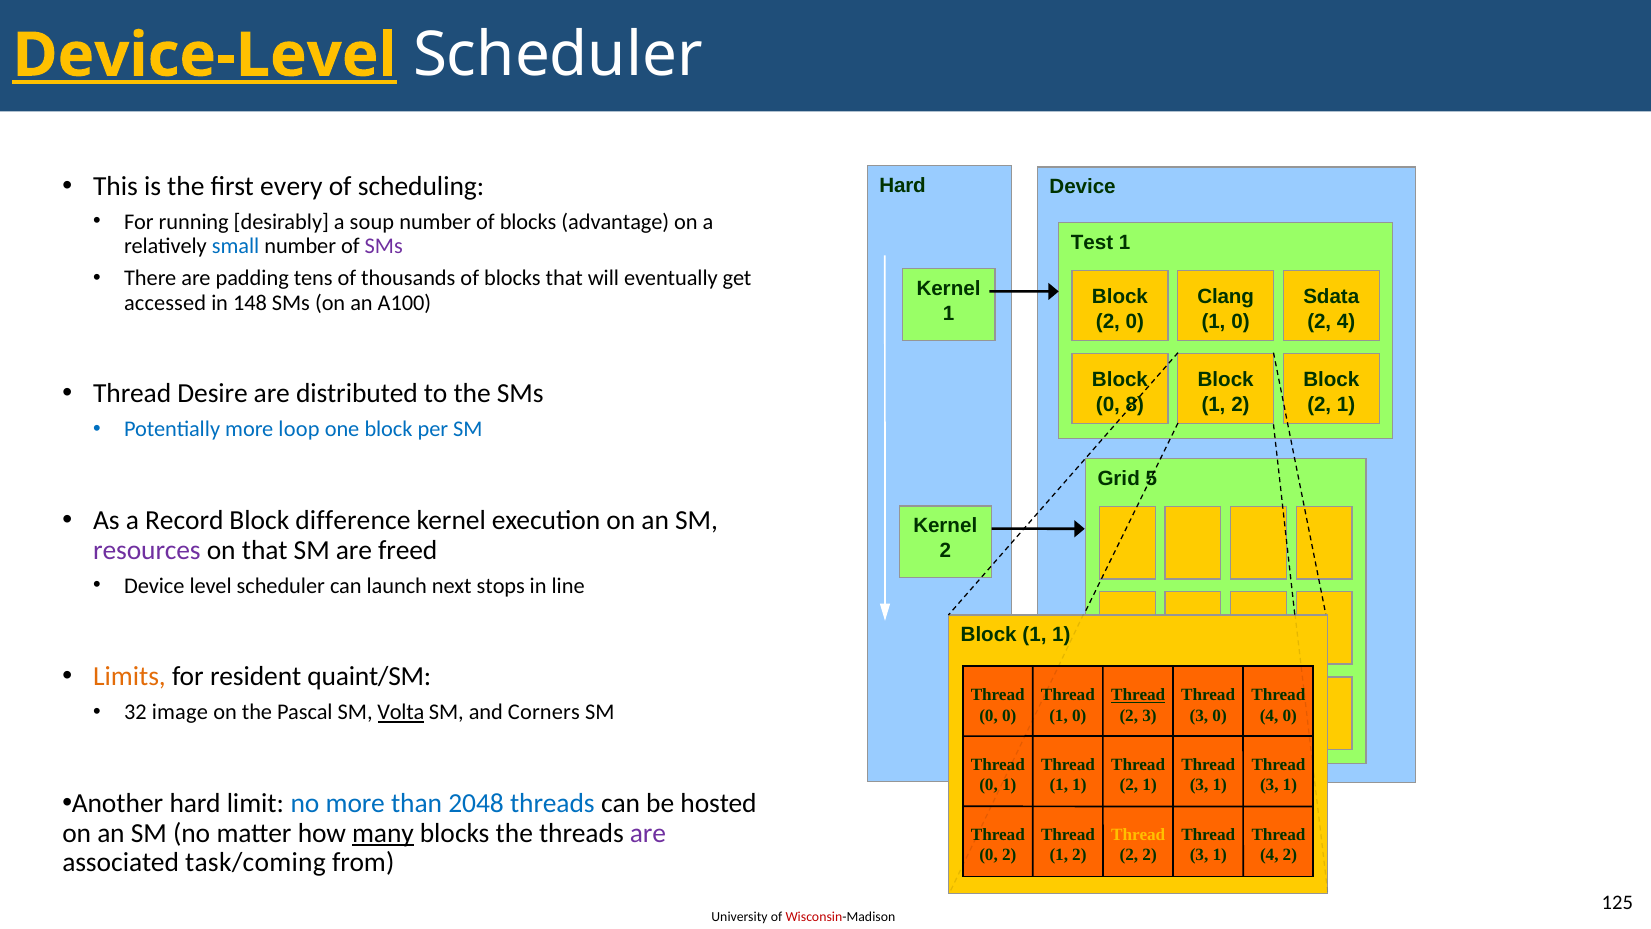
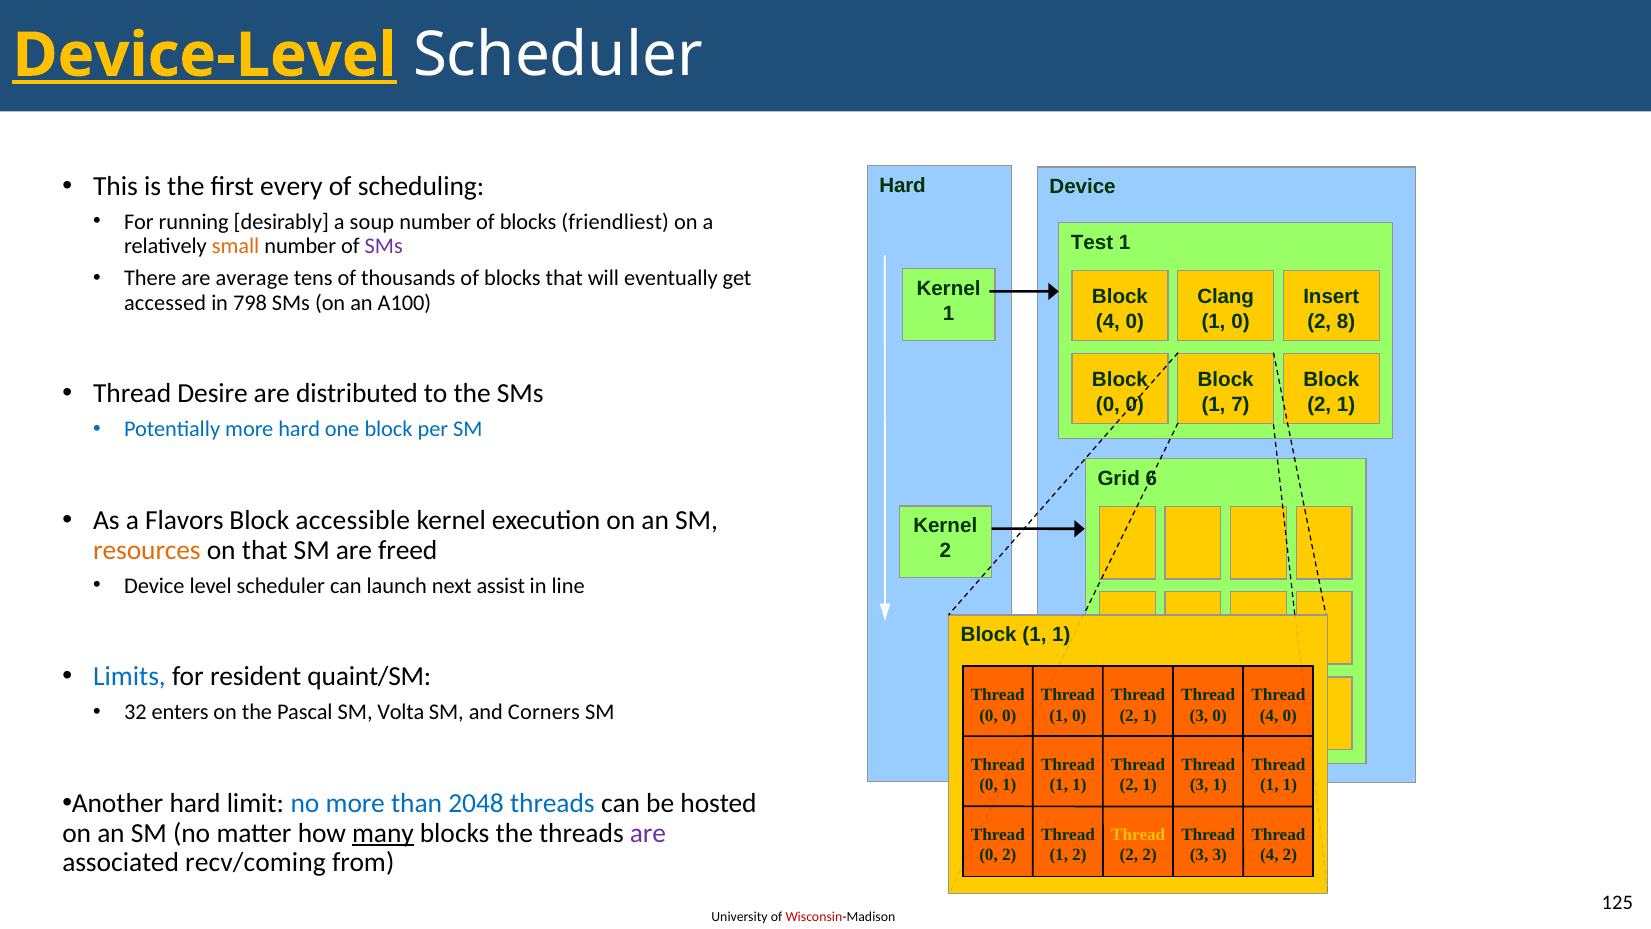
advantage: advantage -> friendliest (615, 222)
small colour: blue -> orange (236, 246)
padding: padding -> average (252, 278)
Sdata: Sdata -> Insert (1331, 297)
148: 148 -> 798 (250, 303)
2: 2 -> 4 (1108, 321)
2 4: 4 -> 8 (1346, 321)
8: 8 -> 0 (1135, 404)
2: 2 -> 7 (1240, 404)
more loop: loop -> hard (299, 429)
5: 5 -> 6 (1151, 479)
Record: Record -> Flavors (184, 520)
difference: difference -> accessible (353, 520)
resources colour: purple -> orange (147, 550)
stops: stops -> assist (501, 585)
Limits colour: orange -> blue (130, 676)
Thread underline: present -> none (1138, 694)
image: image -> enters (180, 712)
Volta underline: present -> none (401, 712)
3: 3 -> 1 (1149, 715)
3: 3 -> 1 (1269, 785)
1: 1 -> 3 (1220, 855)
task/coming: task/coming -> recv/coming (255, 862)
